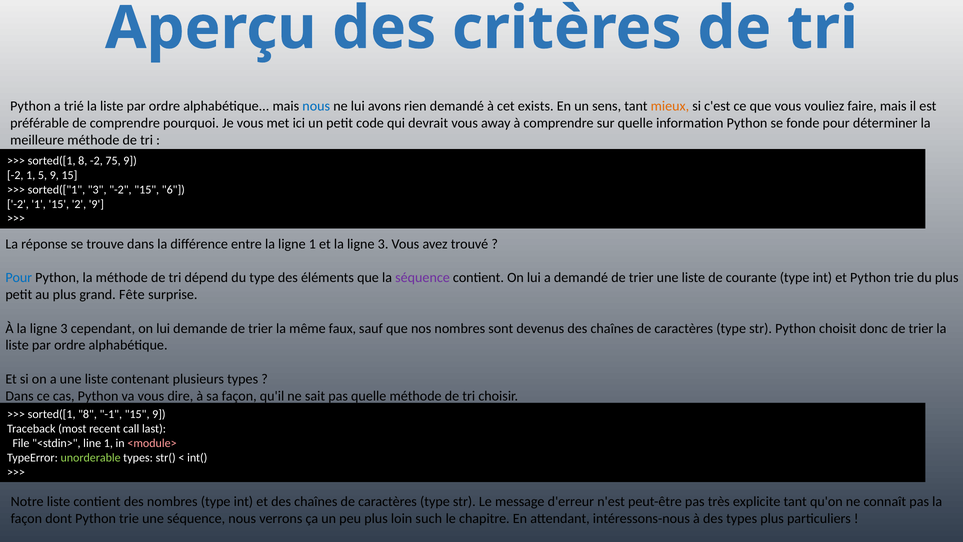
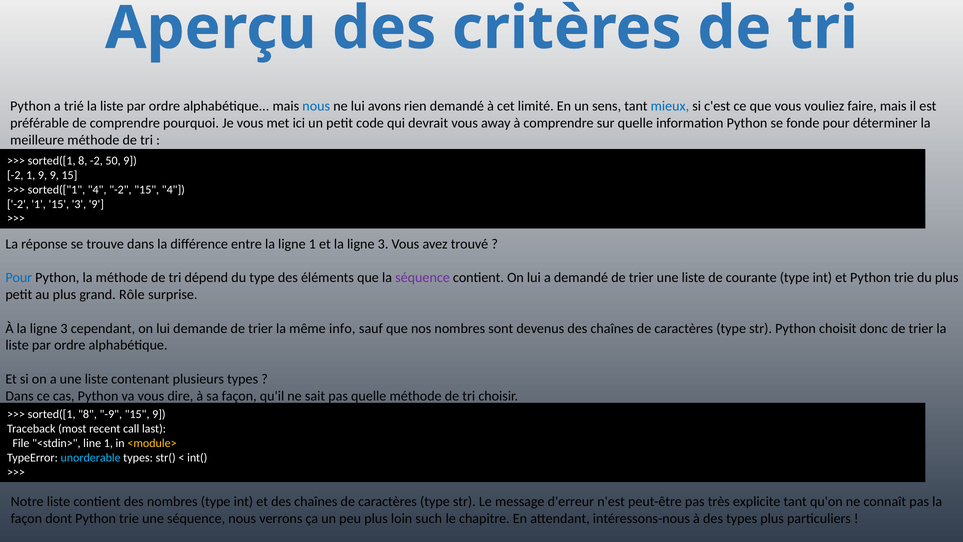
exists: exists -> limité (536, 106)
mieux colour: orange -> blue (670, 106)
75: 75 -> 50 (113, 161)
1 5: 5 -> 9 (42, 175)
sorted(["1 3: 3 -> 4 (97, 190)
15 6: 6 -> 4 (173, 190)
15 2: 2 -> 3 (79, 204)
Fête: Fête -> Rôle (132, 294)
faux: faux -> info (342, 328)
-1: -1 -> -9 (111, 414)
<module> colour: pink -> yellow (152, 443)
unorderable colour: light green -> light blue (91, 457)
